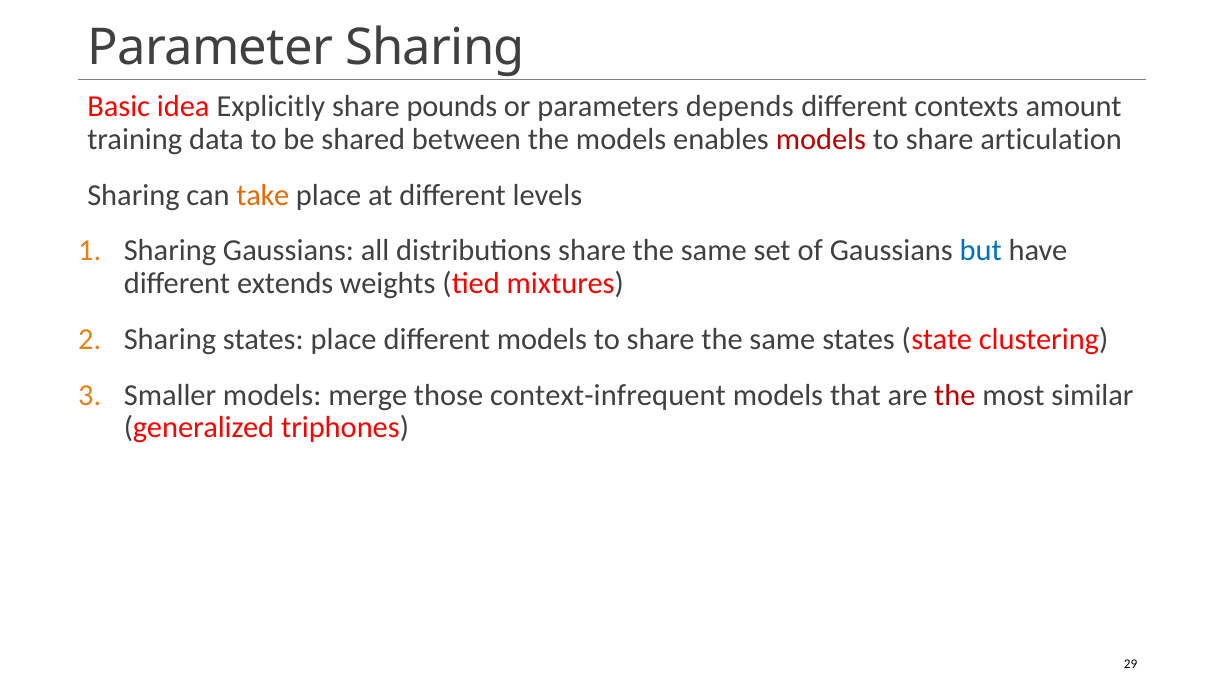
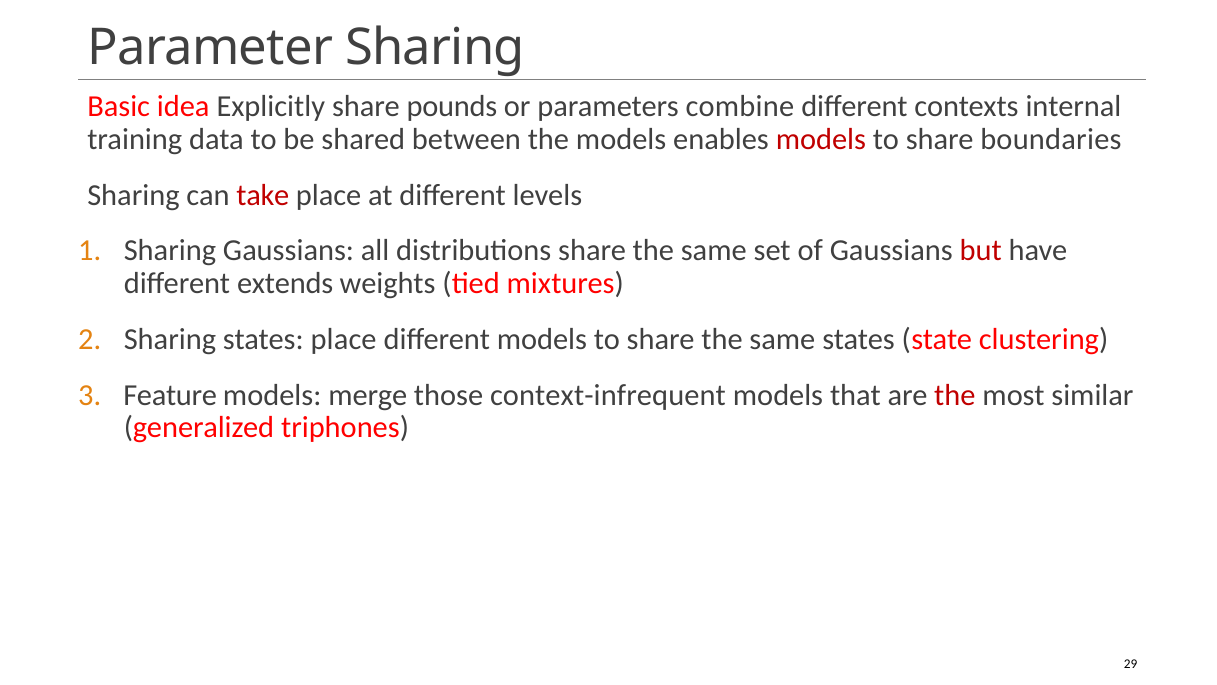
depends: depends -> combine (740, 106)
amount: amount -> internal (1073, 106)
articulation: articulation -> boundaries (1051, 139)
take colour: orange -> red (263, 195)
but colour: blue -> red (981, 251)
Smaller: Smaller -> Feature (170, 395)
